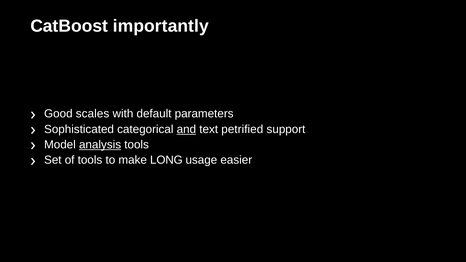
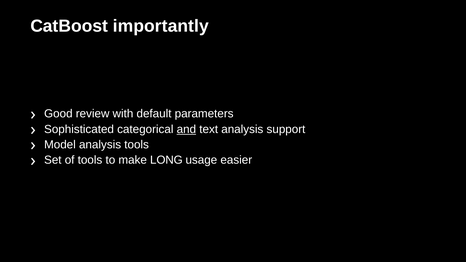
scales: scales -> review (93, 114)
text petrified: petrified -> analysis (242, 129)
analysis underline: present -> none (100, 145)
